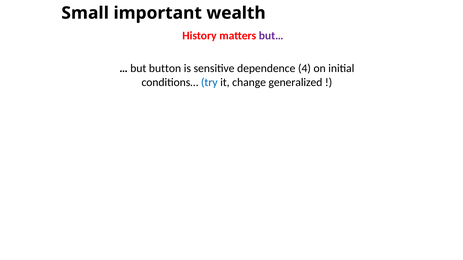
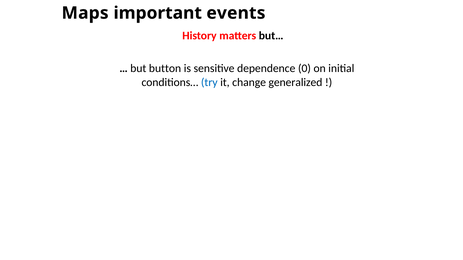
Small: Small -> Maps (85, 13)
wealth: wealth -> events (236, 13)
but… colour: purple -> black (271, 36)
4: 4 -> 0 (304, 69)
